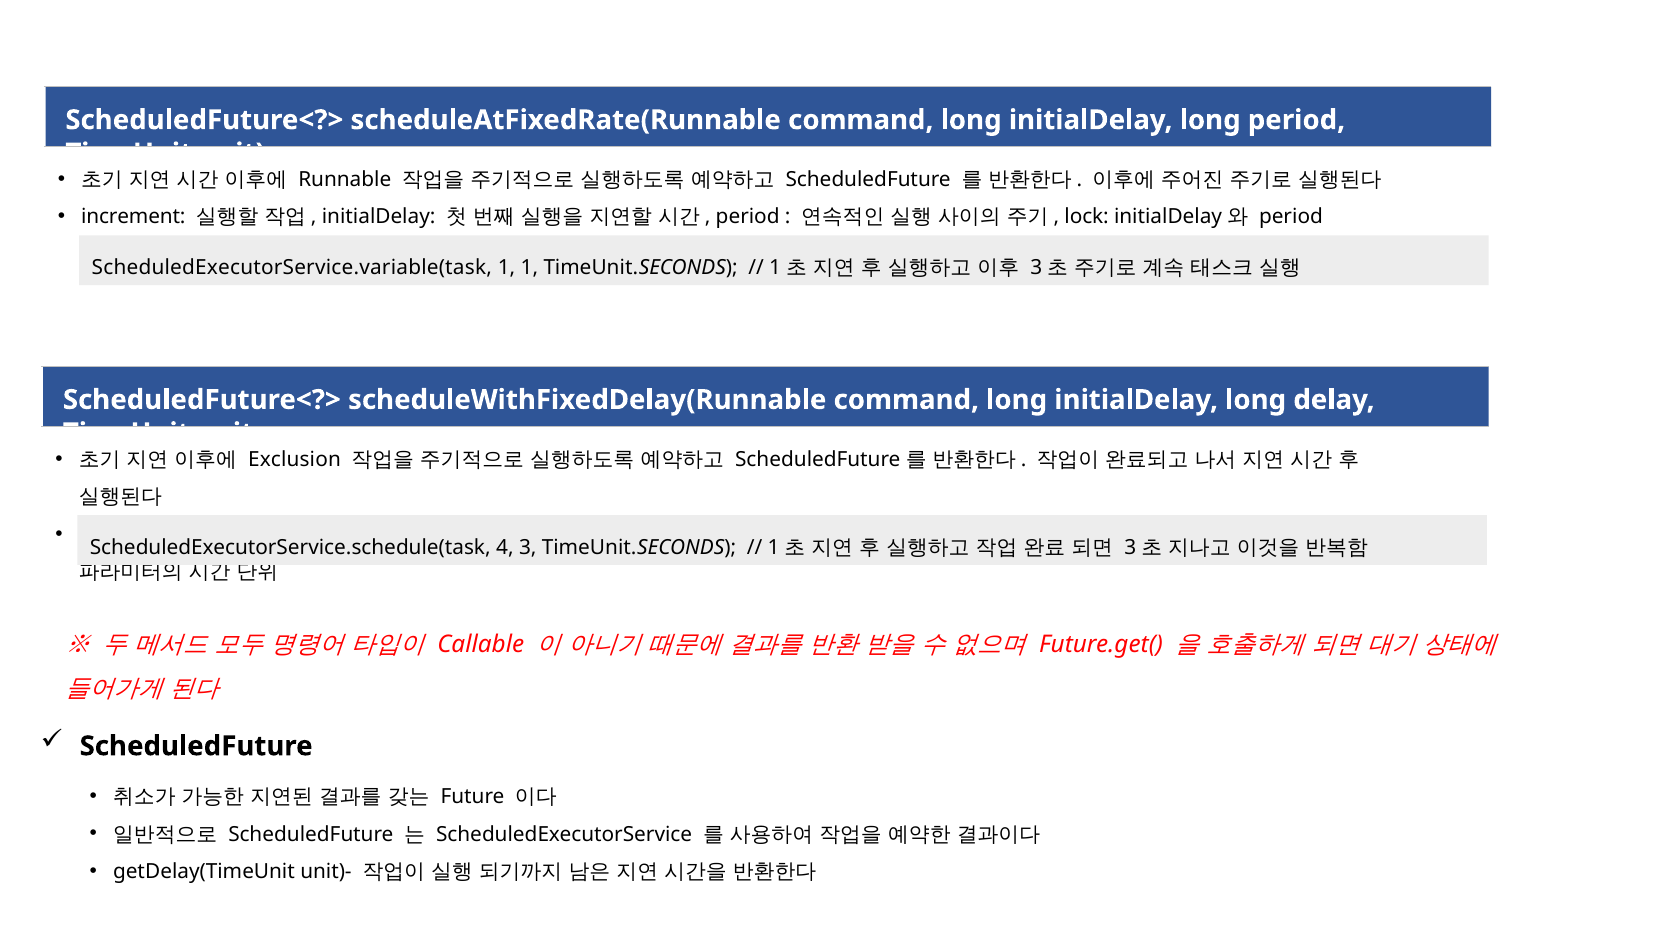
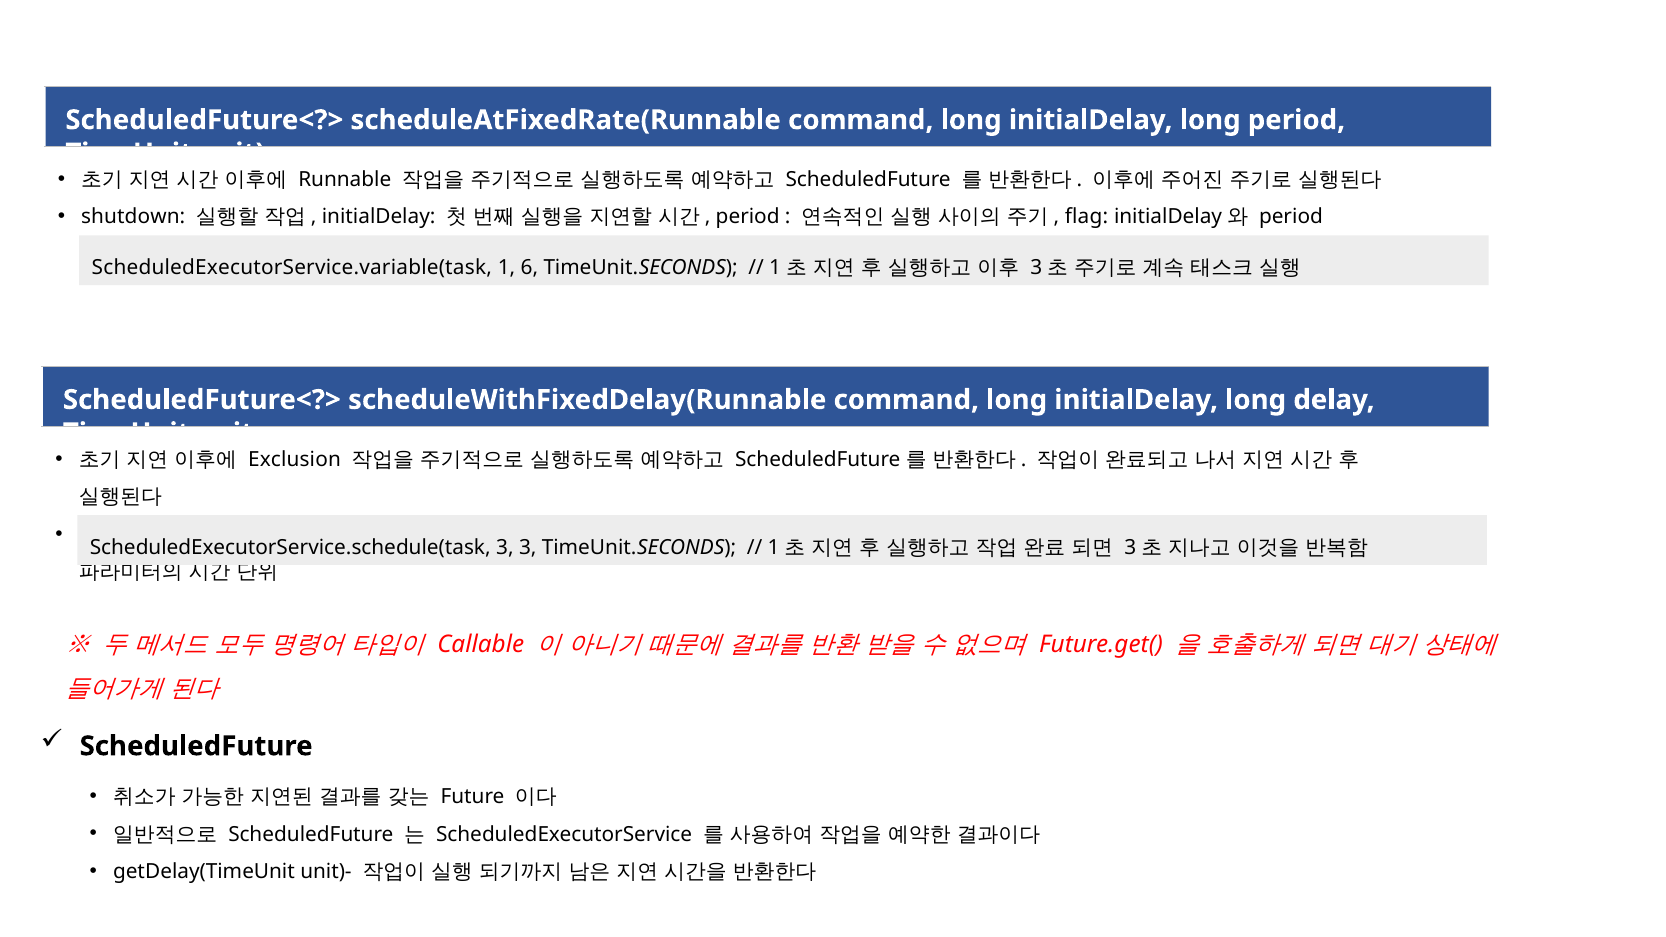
increment: increment -> shutdown (133, 217)
lock: lock -> flag (1086, 217)
1 1: 1 -> 6 (529, 268)
4: 4 -> 3 (505, 548)
